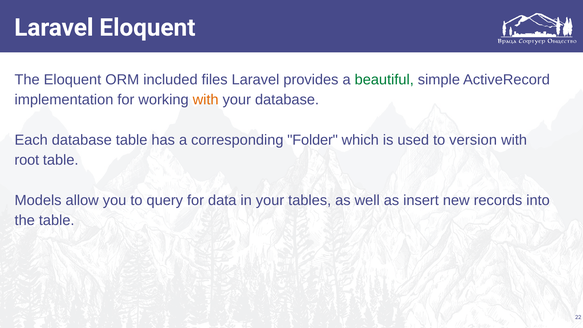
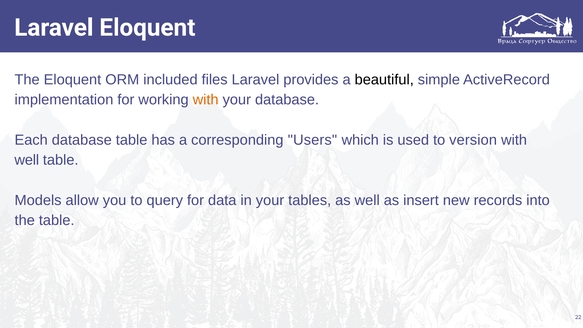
beautiful colour: green -> black (384, 80)
Folder: Folder -> Users (312, 140)
root: root -> well (27, 160)
